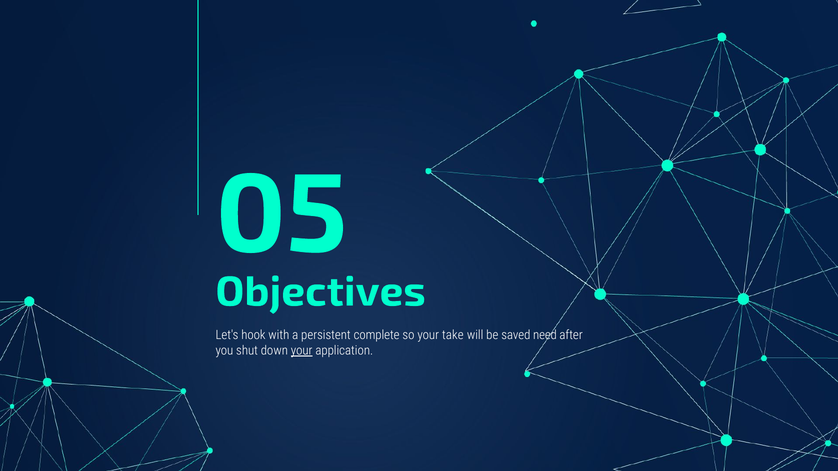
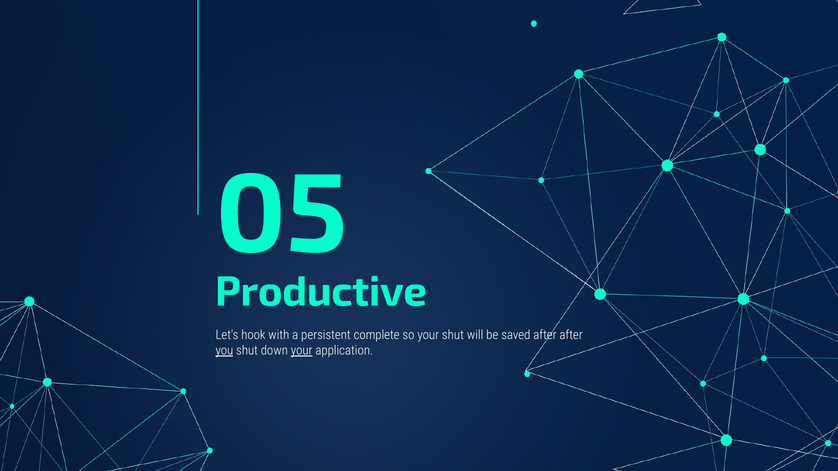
Objectives: Objectives -> Productive (321, 292)
your take: take -> shut (453, 336)
saved need: need -> after (545, 336)
you underline: none -> present (224, 351)
